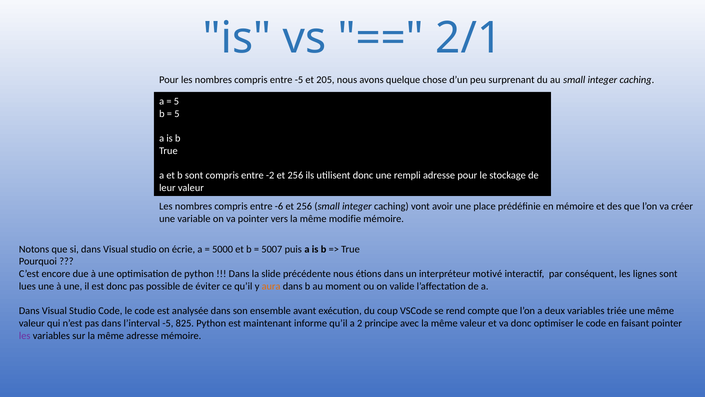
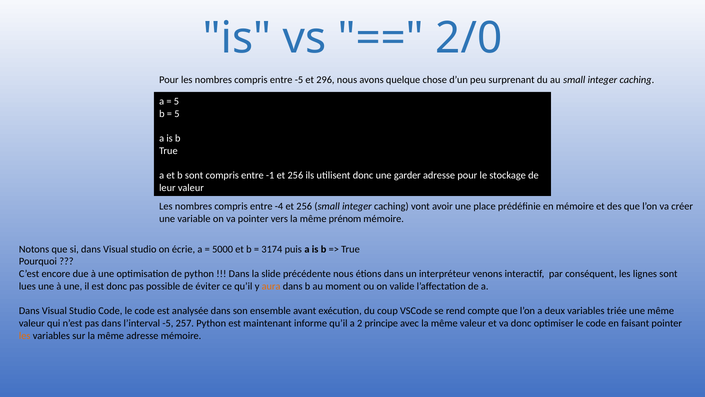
2/1: 2/1 -> 2/0 (469, 38)
205: 205 -> 296 (325, 80)
-2: -2 -> -1 (270, 175)
rempli: rempli -> garder (407, 175)
-6: -6 -> -4 (279, 206)
modifie: modifie -> prénom (345, 219)
5007: 5007 -> 3174 (272, 249)
motivé: motivé -> venons (487, 274)
825: 825 -> 257 (185, 323)
les colour: purple -> orange (25, 335)
